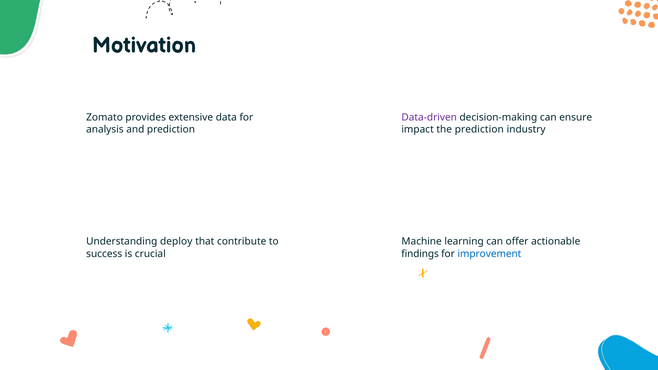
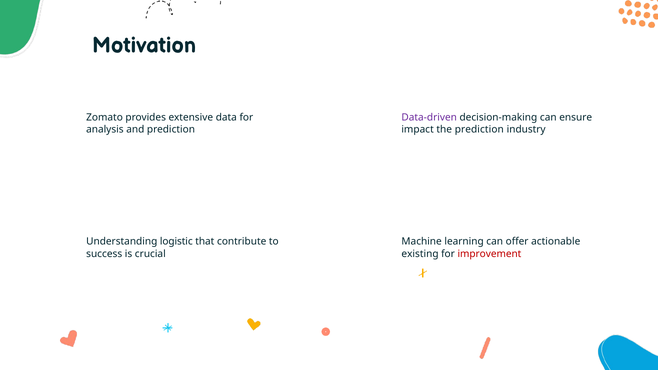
deploy: deploy -> logistic (176, 242)
findings: findings -> existing (420, 254)
improvement colour: blue -> red (489, 254)
